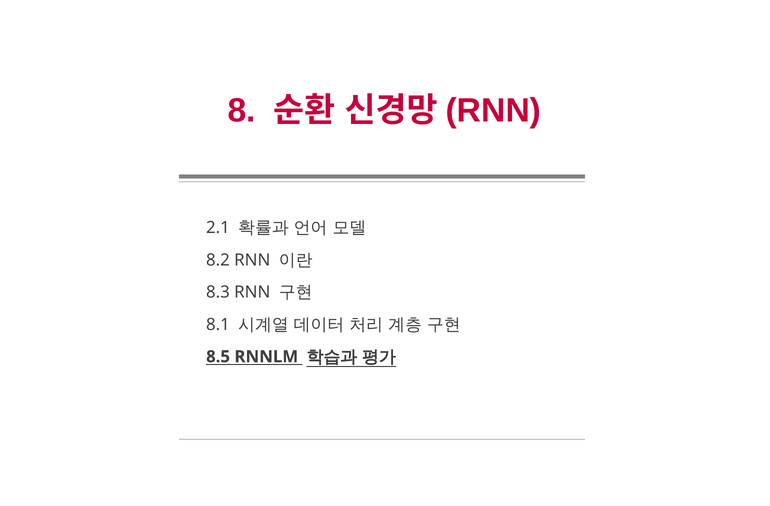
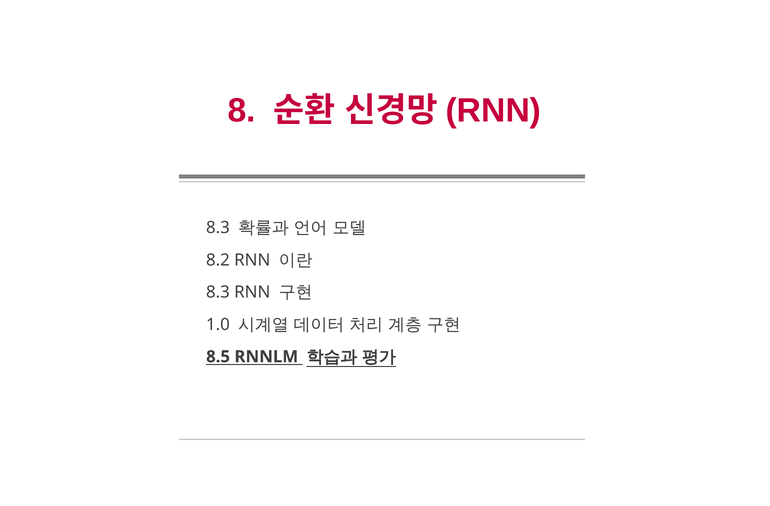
2.1: 2.1 -> 8.3 (218, 228)
8.1: 8.1 -> 1.0 (218, 324)
